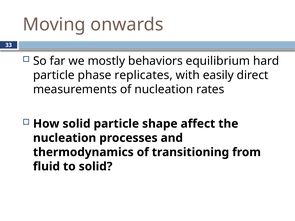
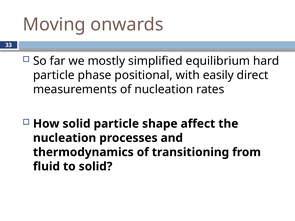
behaviors: behaviors -> simplified (155, 61)
replicates: replicates -> positional (144, 75)
